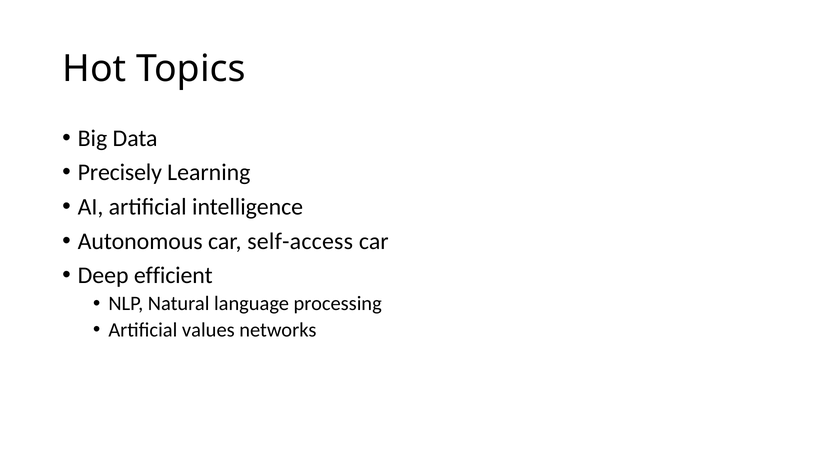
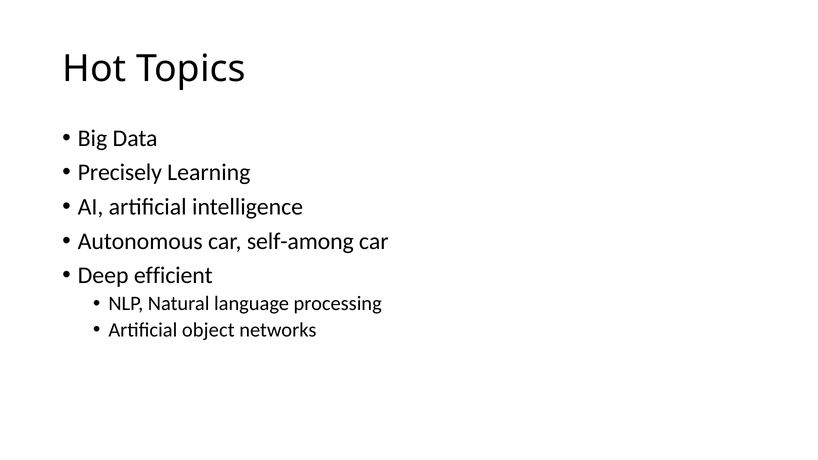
self-access: self-access -> self-among (300, 241)
values: values -> object (208, 330)
